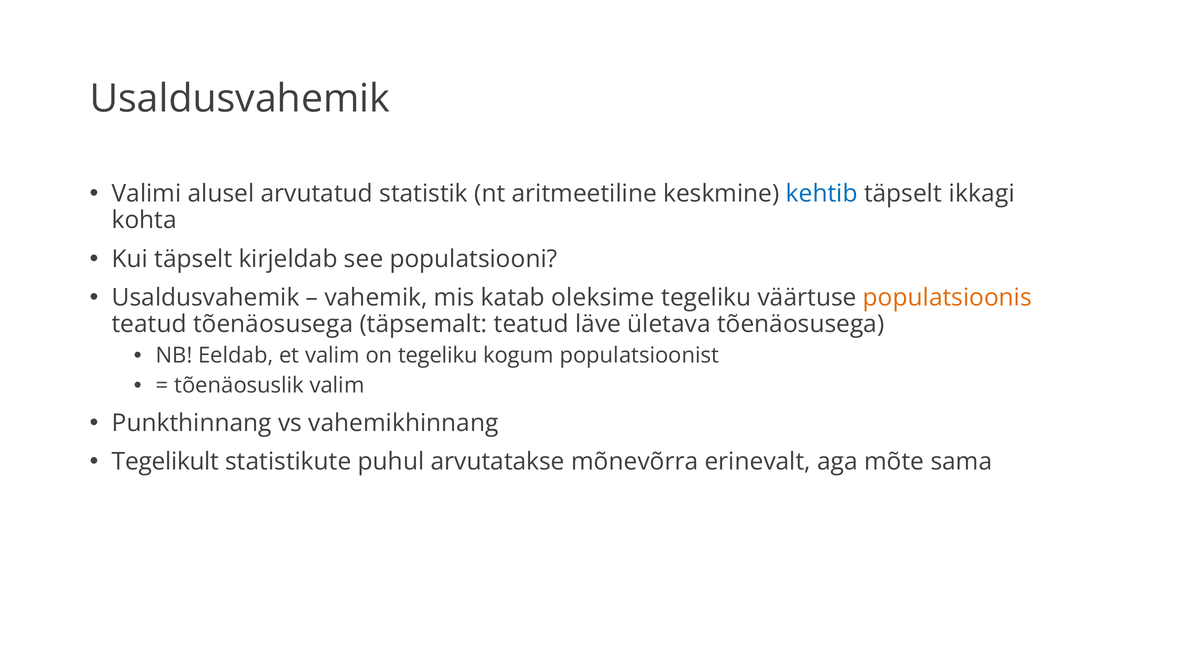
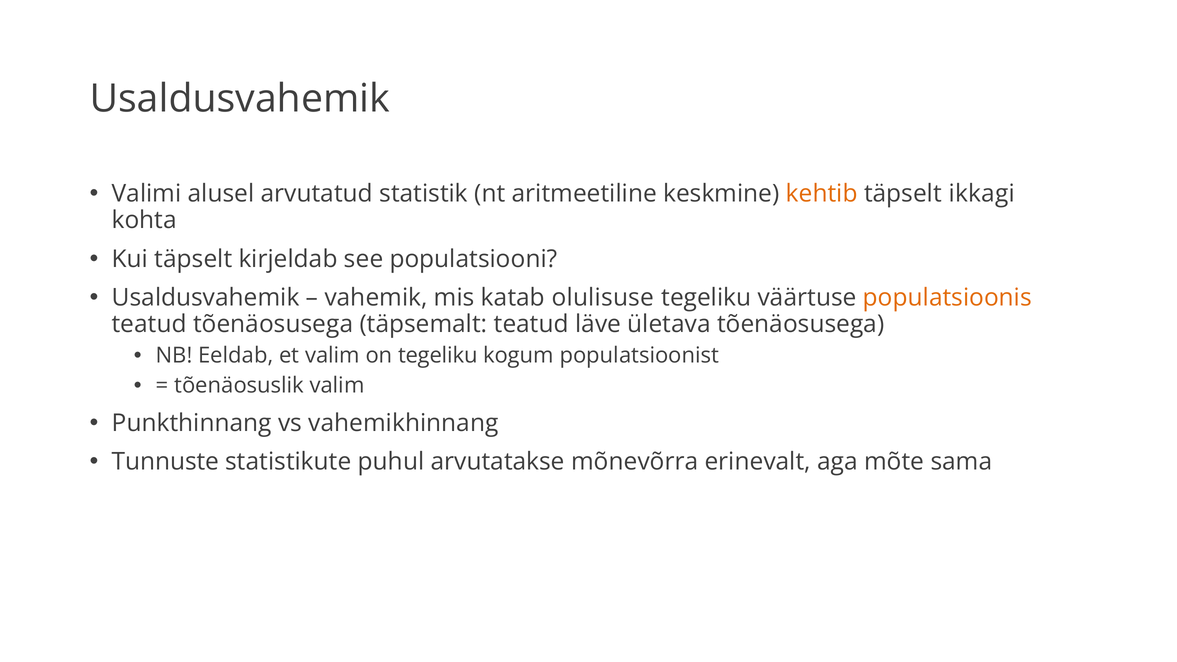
kehtib colour: blue -> orange (822, 194)
oleksime: oleksime -> olulisuse (603, 298)
Tegelikult: Tegelikult -> Tunnuste (165, 462)
